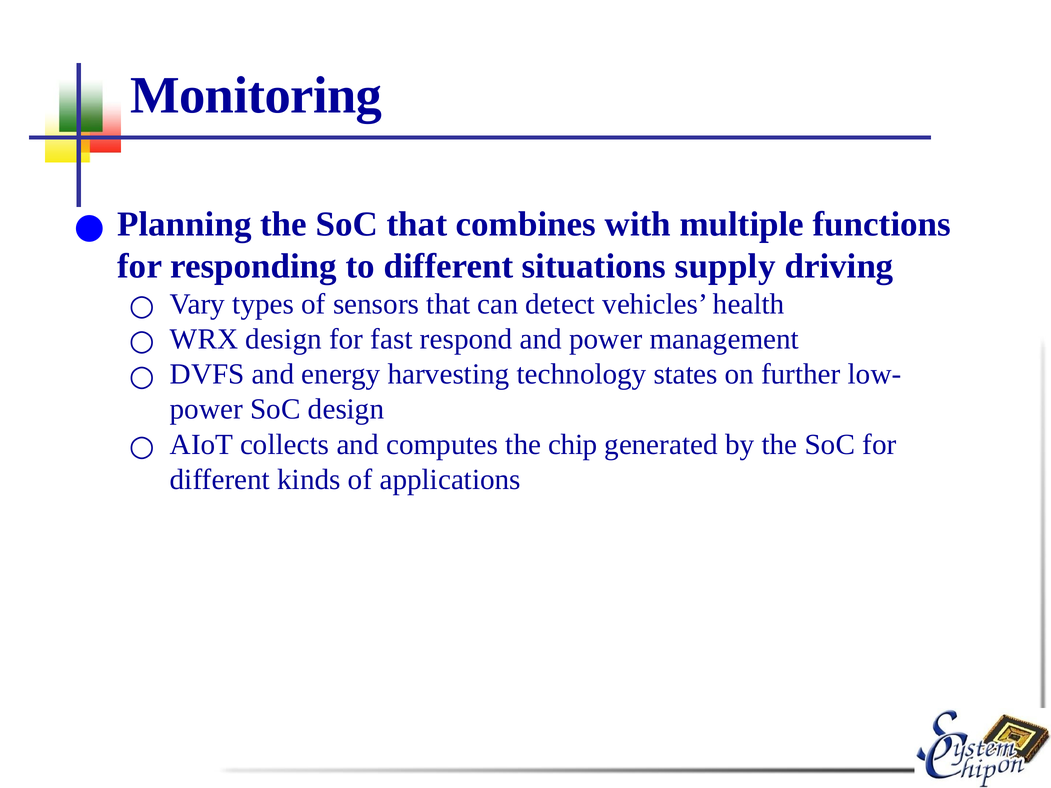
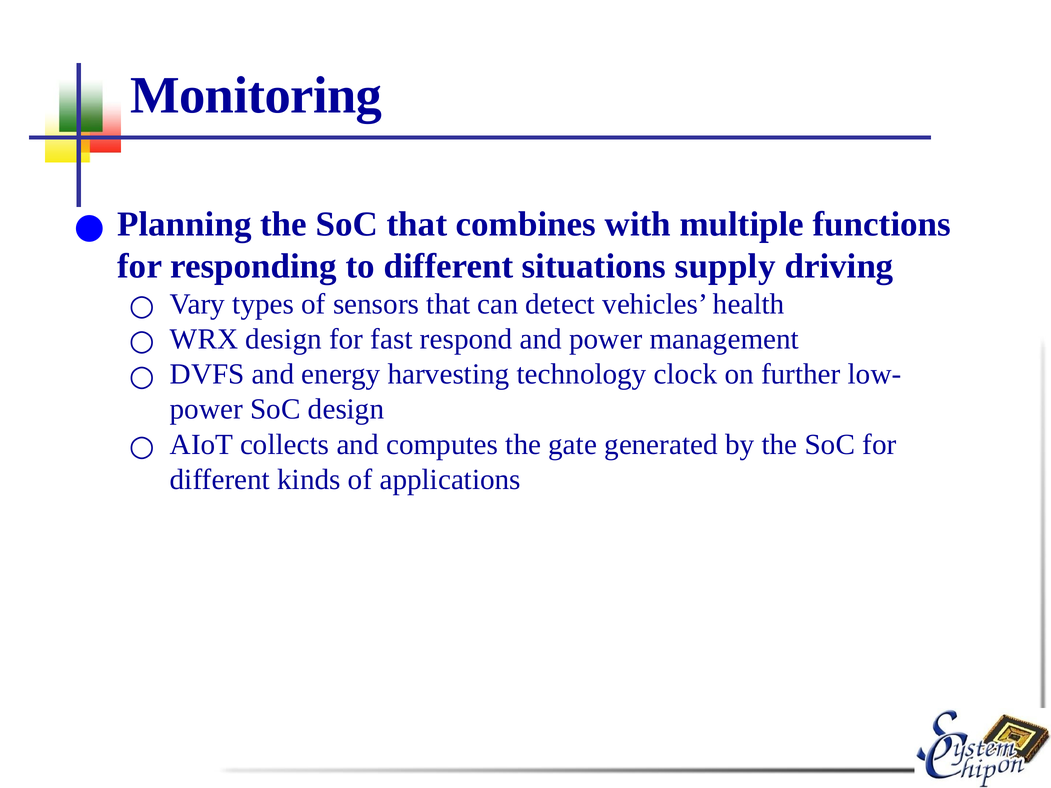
states: states -> clock (686, 374)
chip: chip -> gate (573, 445)
